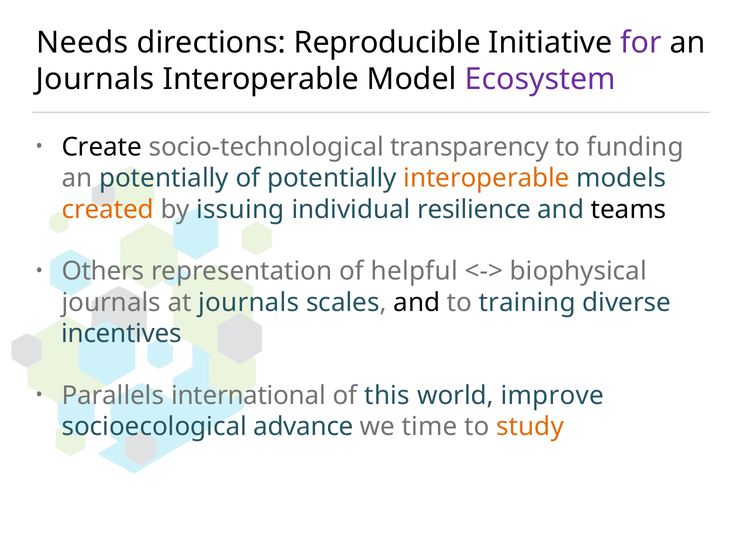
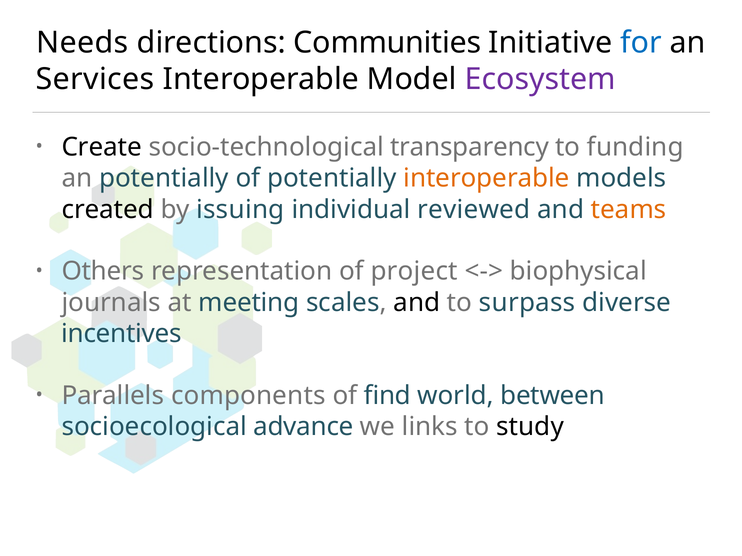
Reproducible: Reproducible -> Communities (387, 43)
for colour: purple -> blue (641, 43)
Journals: Journals -> Services (95, 80)
created colour: orange -> black (108, 210)
resilience: resilience -> reviewed (474, 210)
teams colour: black -> orange (629, 210)
helpful: helpful -> project (414, 272)
at journals: journals -> meeting (249, 303)
training: training -> surpass (527, 303)
international: international -> components (248, 396)
this: this -> find (387, 396)
improve: improve -> between (553, 396)
time: time -> links (430, 427)
study colour: orange -> black (530, 427)
